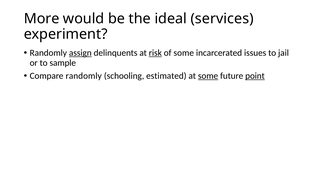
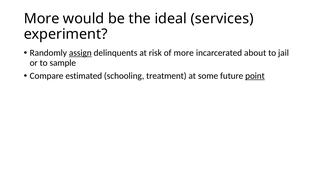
risk underline: present -> none (155, 53)
of some: some -> more (184, 53)
issues: issues -> about (255, 53)
Compare randomly: randomly -> estimated (84, 76)
estimated: estimated -> treatment (166, 76)
some underline: present -> none (208, 76)
